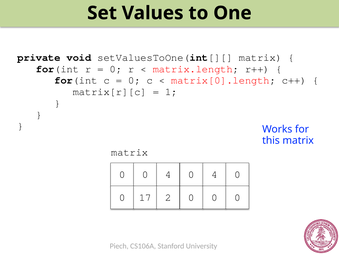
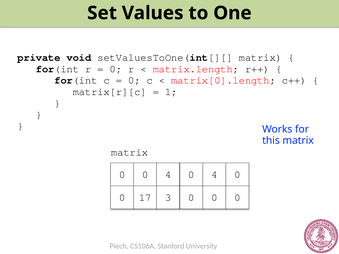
2: 2 -> 3 (168, 198)
